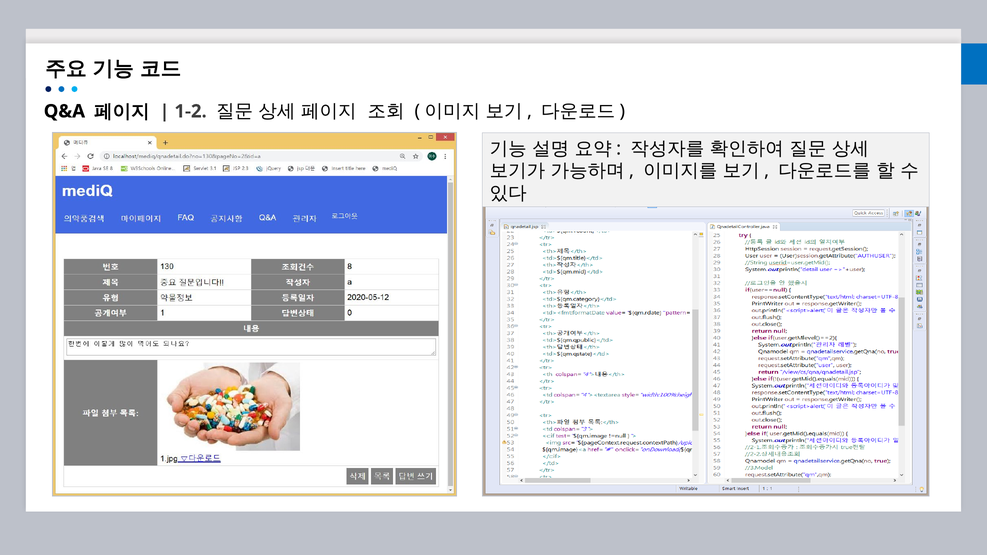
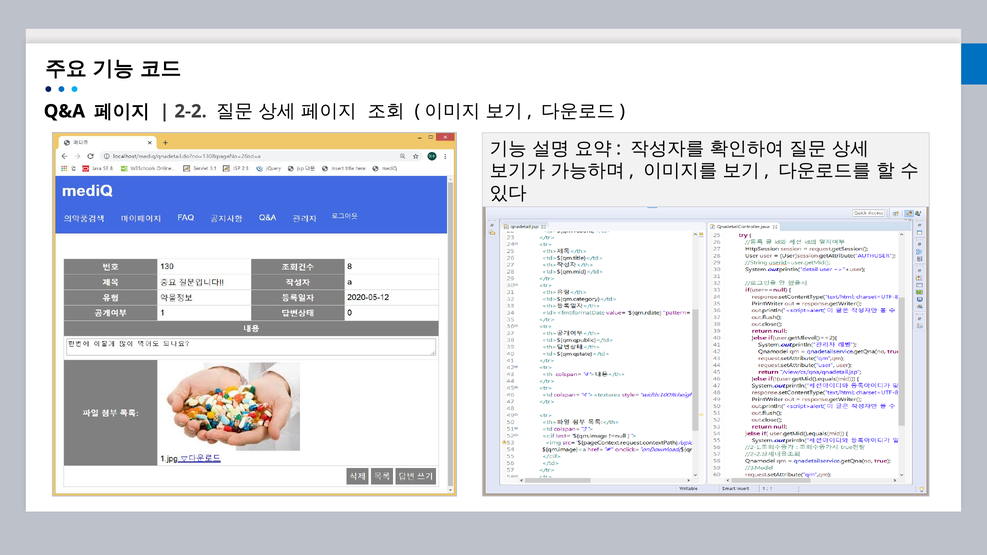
1-2: 1-2 -> 2-2 (191, 111)
